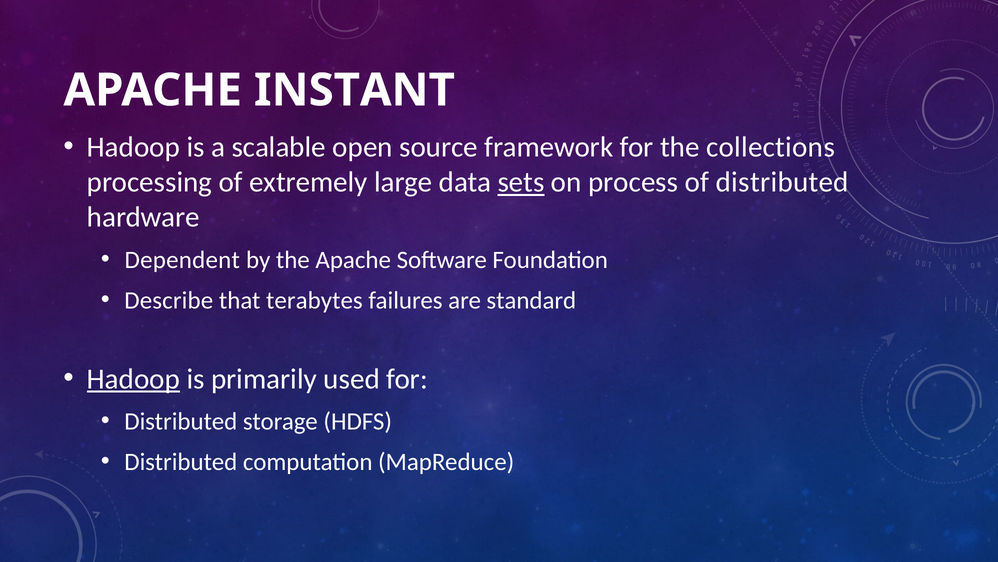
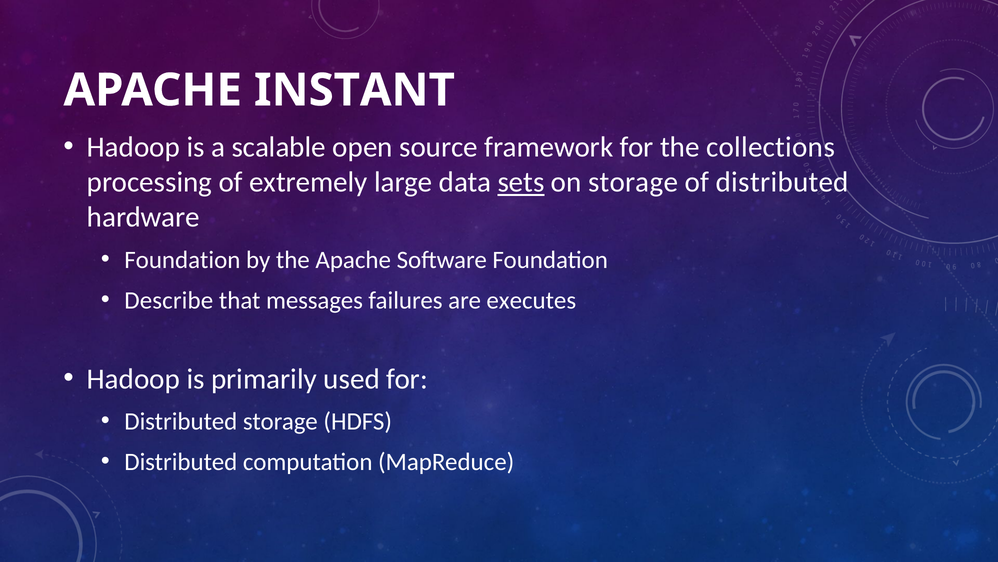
on process: process -> storage (633, 182)
Dependent: Dependent -> Foundation (182, 260)
terabytes: terabytes -> messages (315, 300)
standard: standard -> executes (531, 300)
Hadoop underline: present -> none (133, 378)
